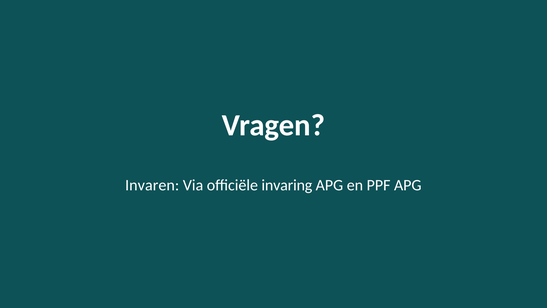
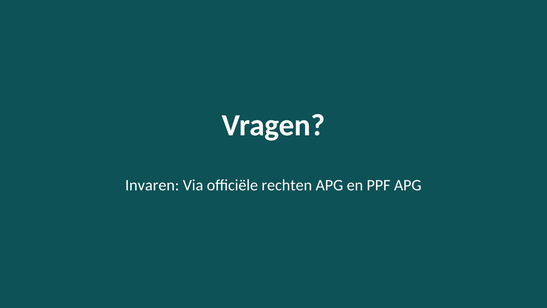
invaring: invaring -> rechten (287, 185)
